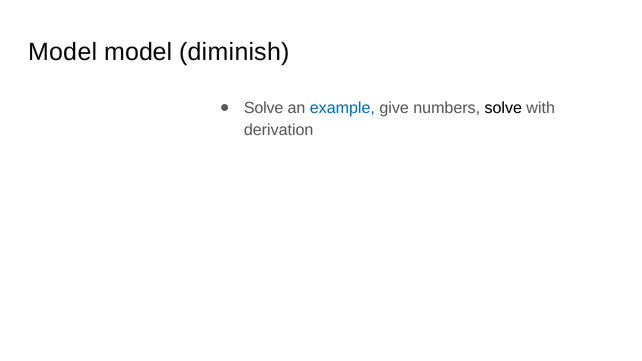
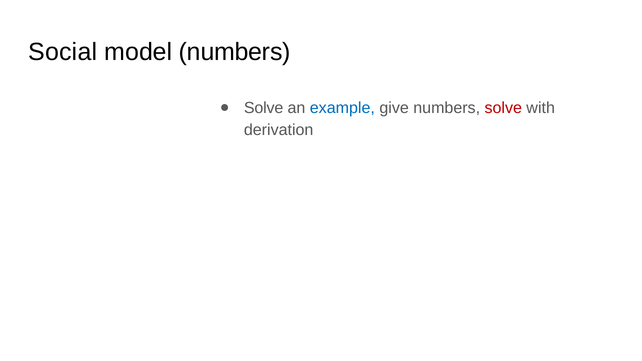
Model: Model -> Social (63, 52)
model diminish: diminish -> numbers (235, 52)
solve colour: black -> red (503, 108)
